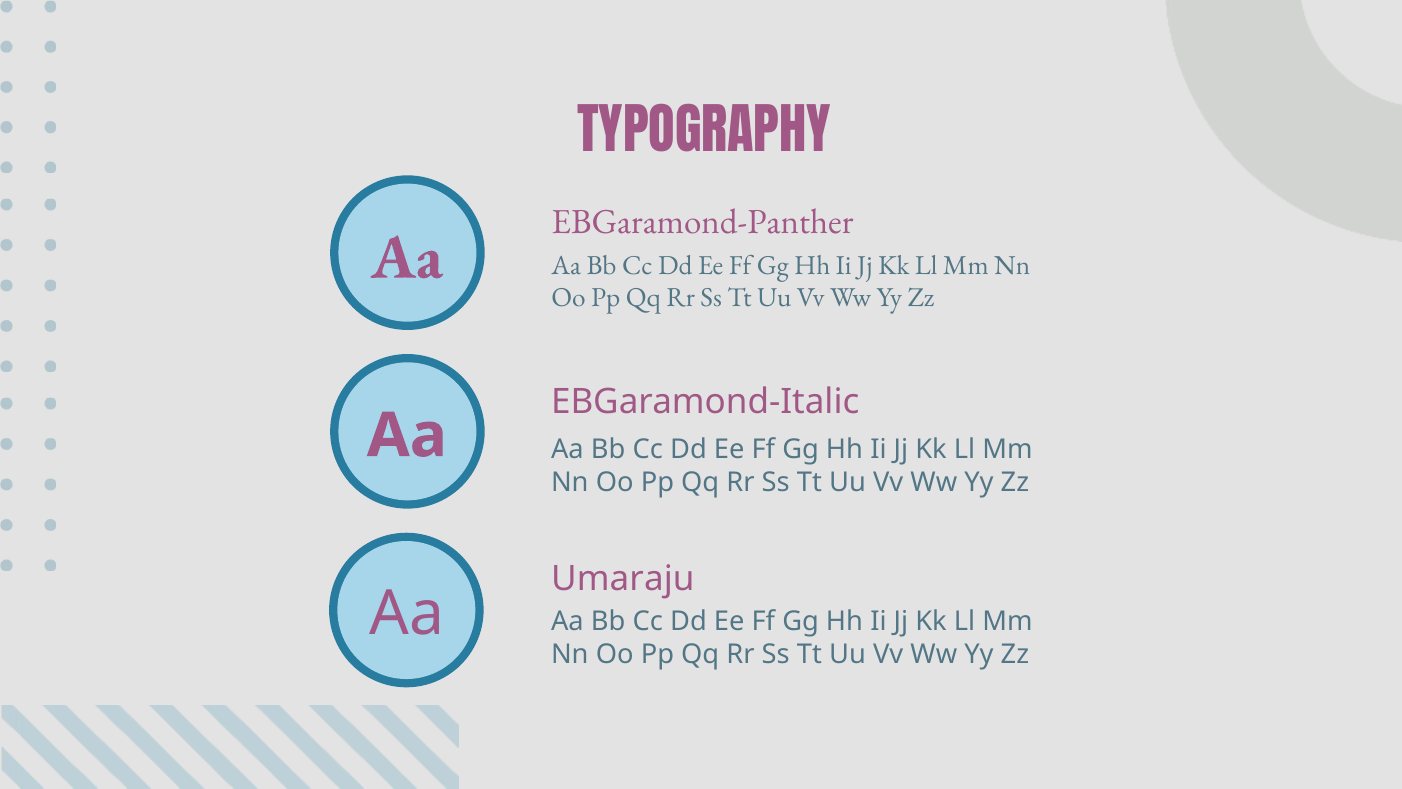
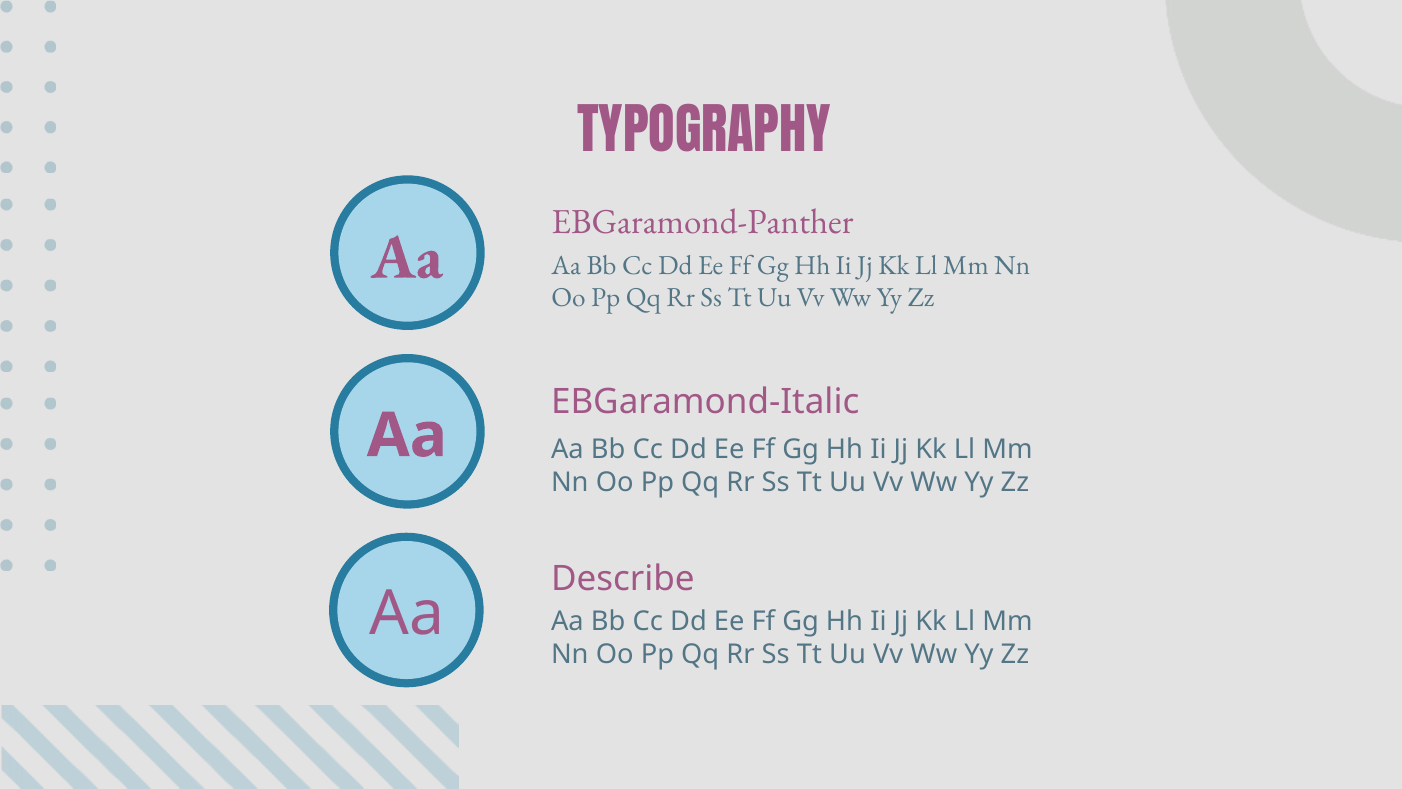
Umaraju: Umaraju -> Describe (623, 578)
